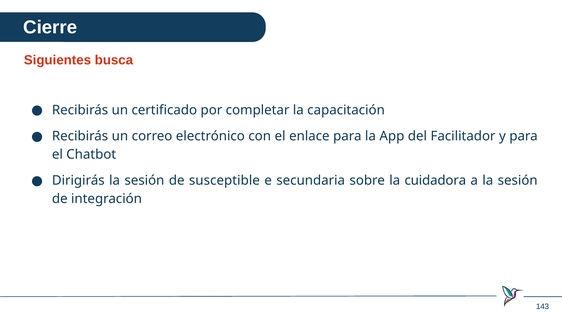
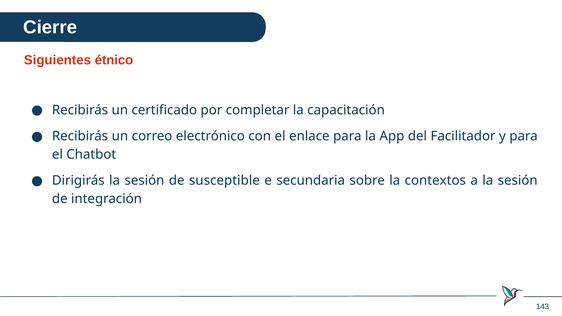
busca: busca -> étnico (114, 60)
cuidadora: cuidadora -> contextos (435, 181)
